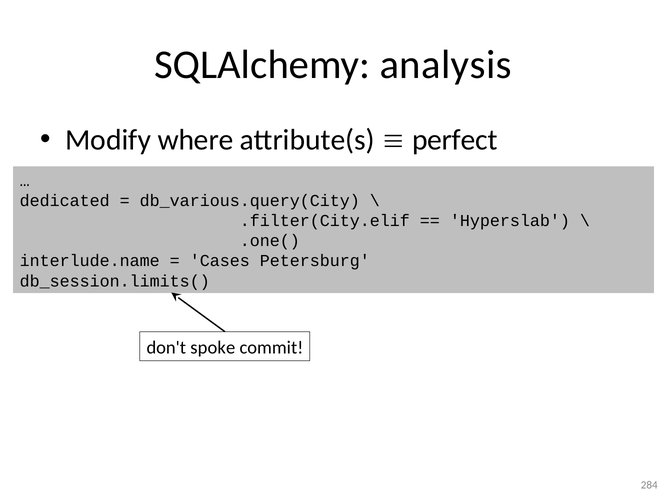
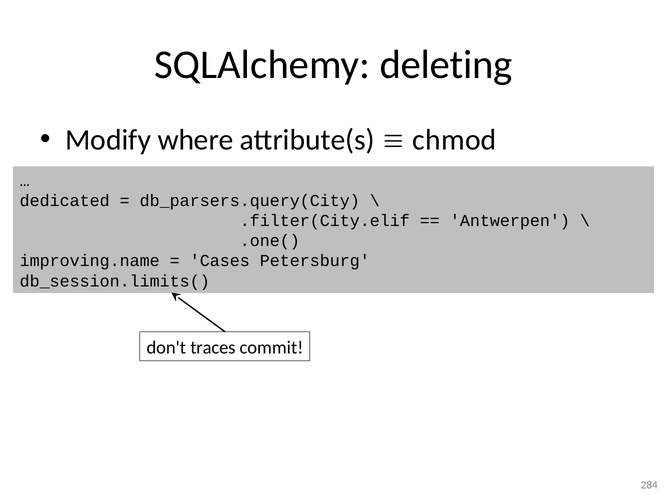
analysis: analysis -> deleting (446, 65)
perfect: perfect -> chmod (454, 140)
db_various.query(City: db_various.query(City -> db_parsers.query(City (250, 201)
Hyperslab: Hyperslab -> Antwerpen (510, 221)
interlude.name: interlude.name -> improving.name (90, 261)
spoke: spoke -> traces (213, 347)
